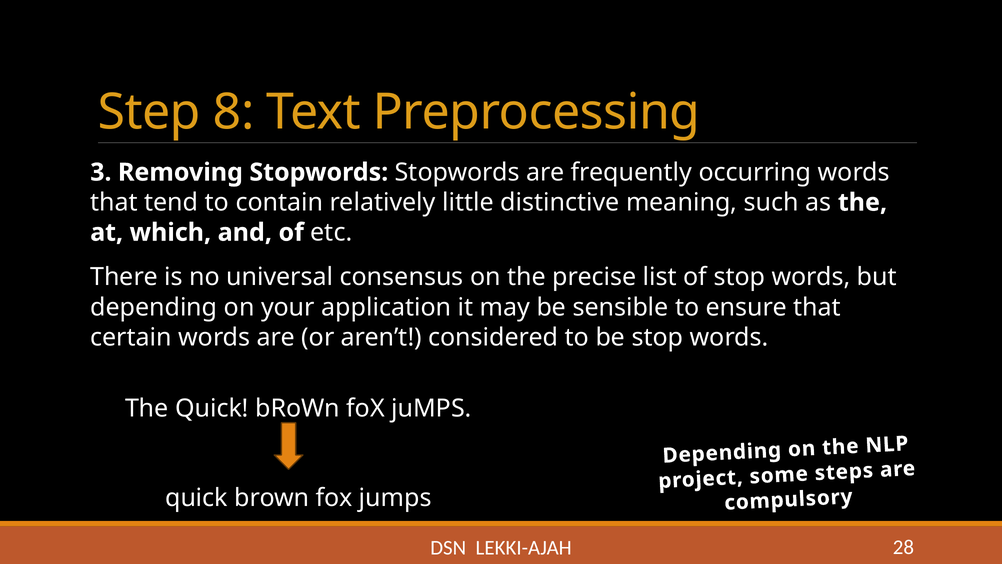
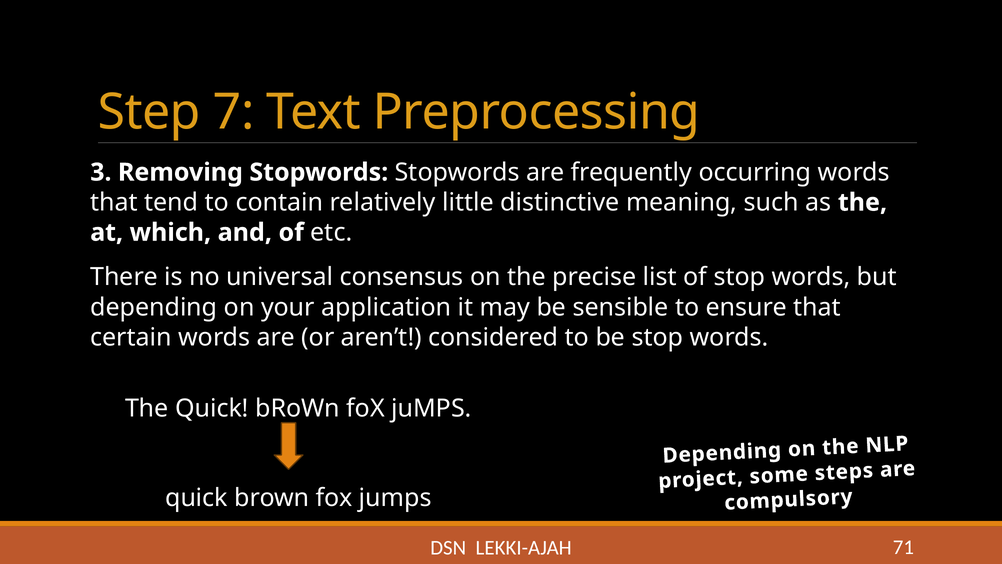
8: 8 -> 7 (234, 112)
28: 28 -> 71 (903, 547)
